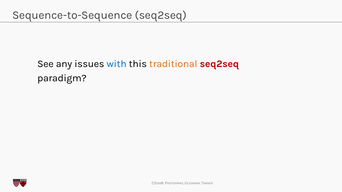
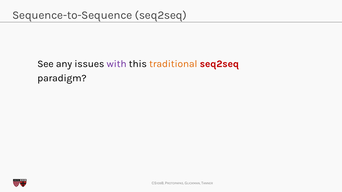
with colour: blue -> purple (117, 64)
